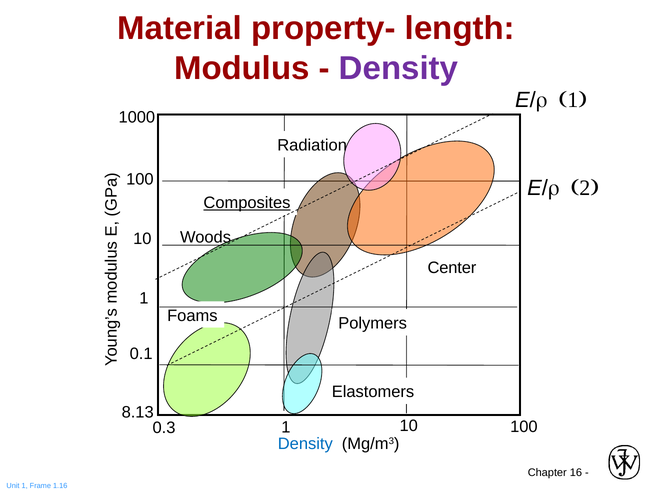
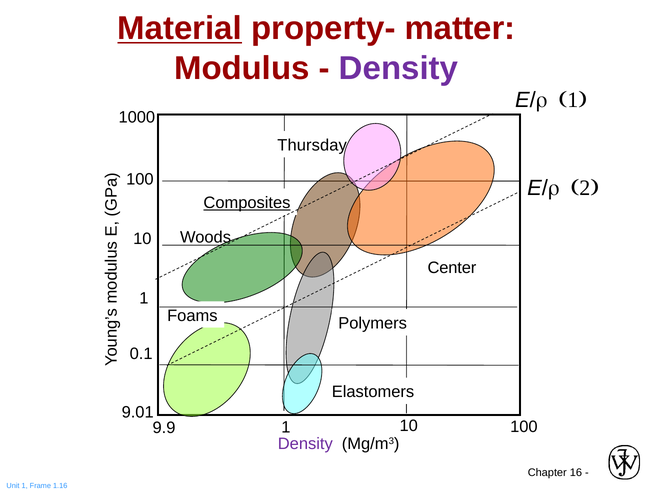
Material underline: none -> present (180, 29)
length: length -> matter (460, 29)
Radiation: Radiation -> Thursday (312, 145)
8.13: 8.13 -> 9.01 (138, 412)
0.3: 0.3 -> 9.9 (164, 428)
Density colour: blue -> purple (305, 444)
